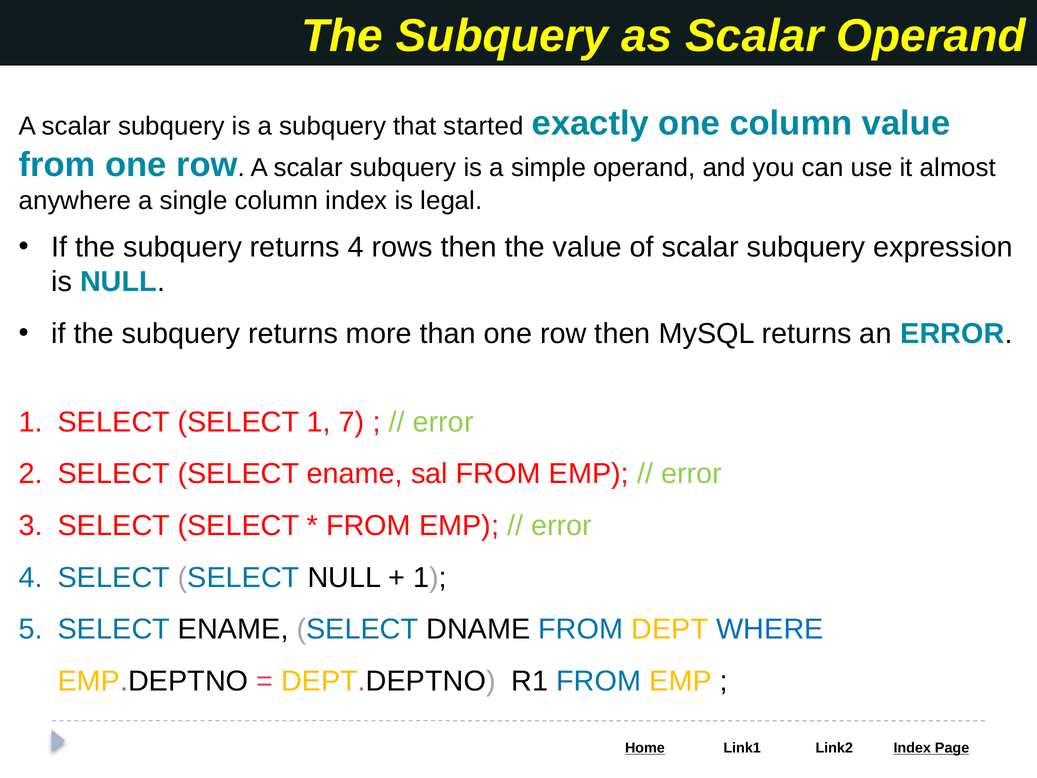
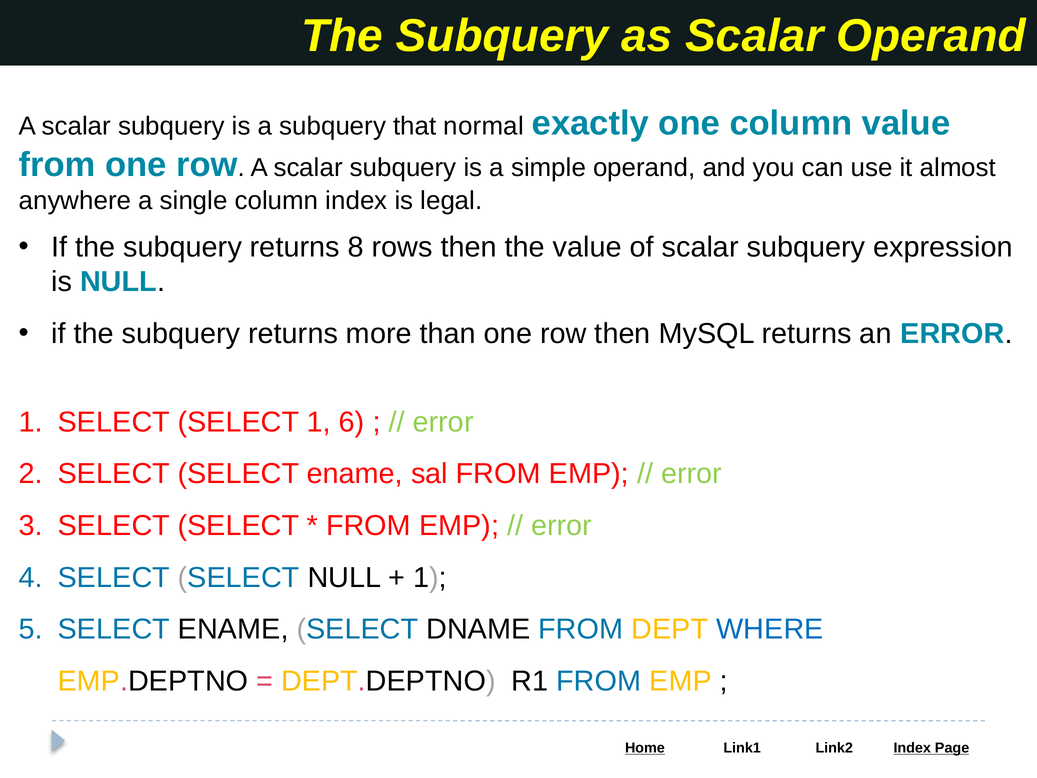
started: started -> normal (484, 126)
returns 4: 4 -> 8 (356, 247)
7: 7 -> 6 (352, 422)
